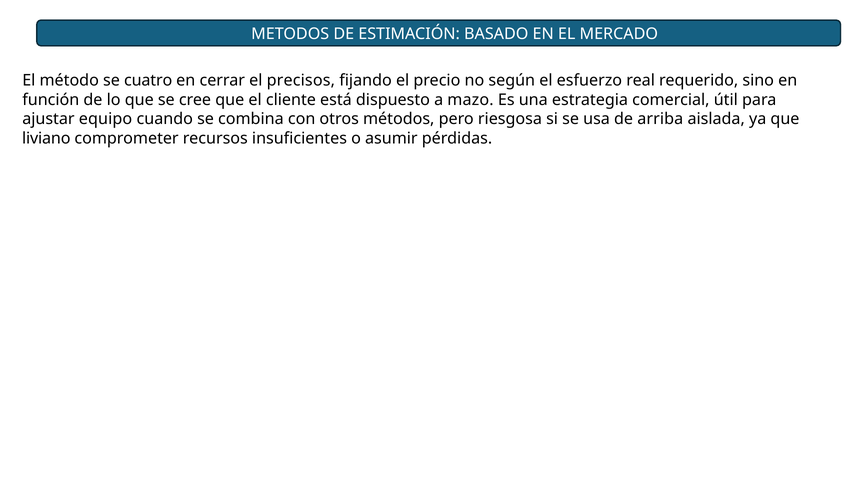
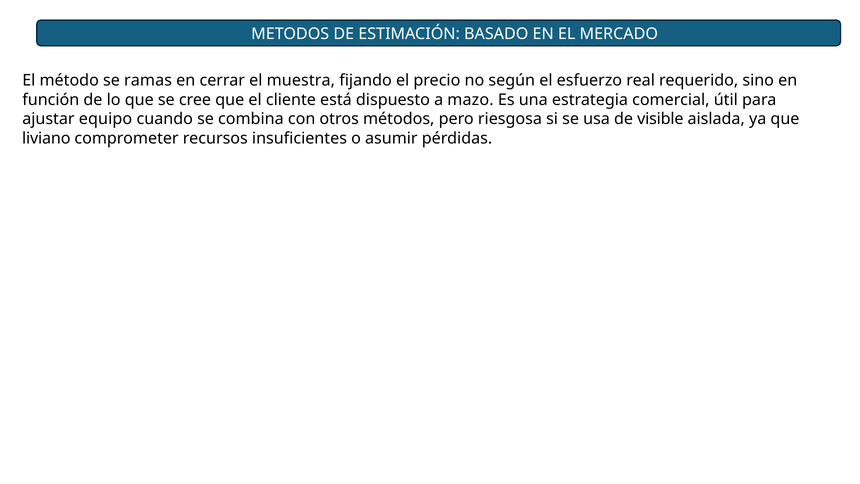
cuatro: cuatro -> ramas (148, 80)
precisos: precisos -> muestra (301, 80)
arriba: arriba -> visible (660, 119)
